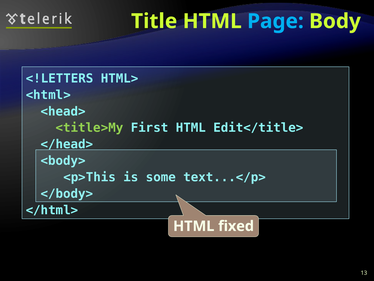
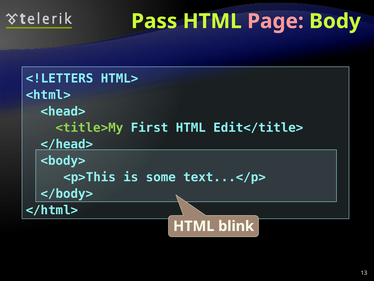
Title: Title -> Pass (154, 21)
Page colour: light blue -> pink (275, 21)
fixed: fixed -> blink (236, 226)
